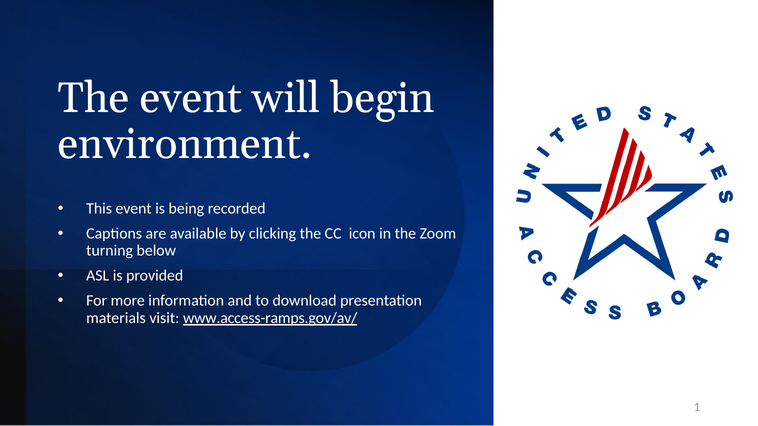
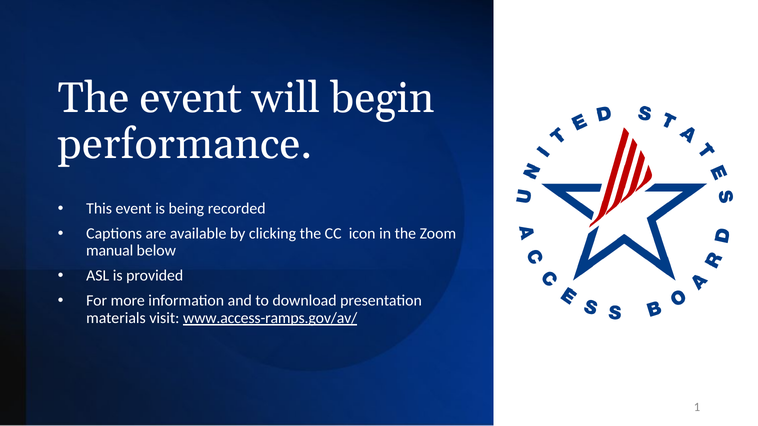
environment: environment -> performance (185, 144)
turning: turning -> manual (110, 251)
